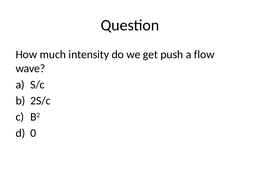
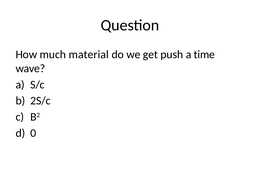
intensity: intensity -> material (89, 55)
flow: flow -> time (204, 55)
